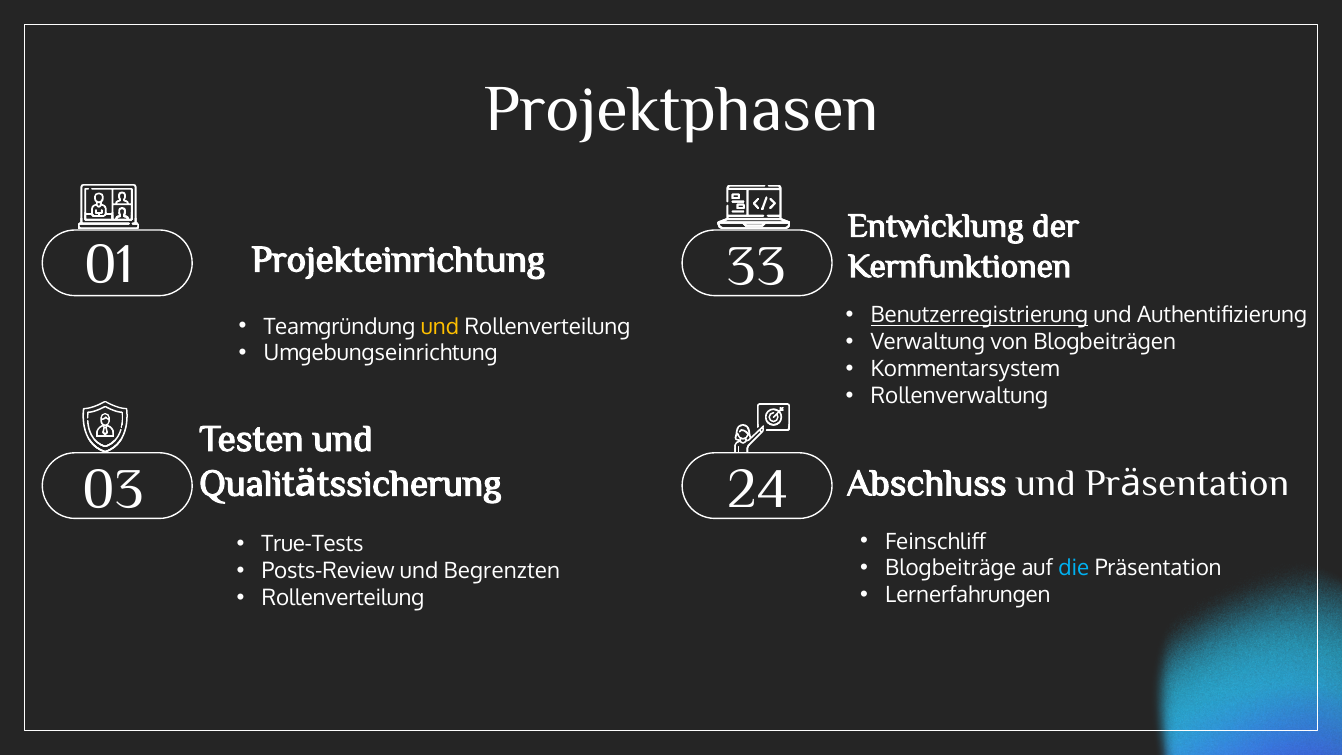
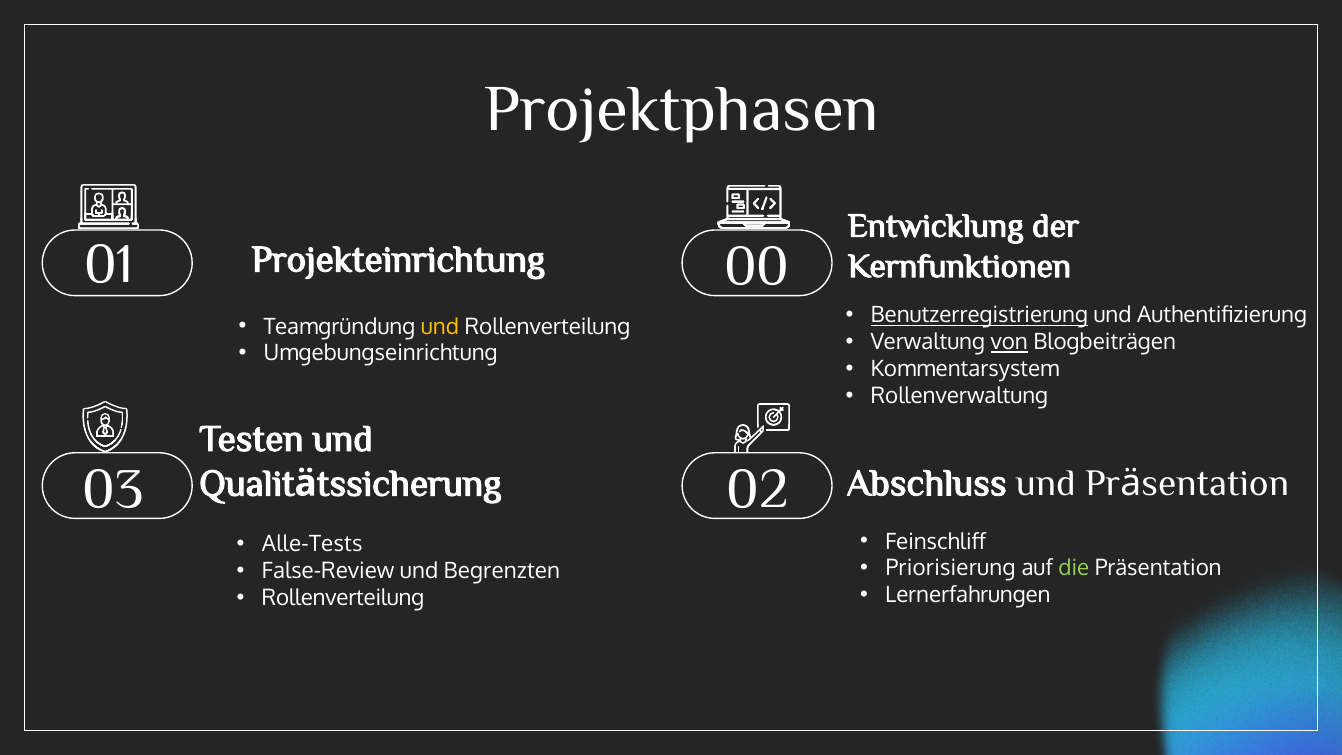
33: 33 -> 00 (757, 266)
von underline: none -> present (1009, 342)
24: 24 -> 02 (758, 489)
True-Tests: True-Tests -> Alle-Tests (312, 544)
Blogbeiträge: Blogbeiträge -> Priorisierung (951, 568)
die colour: light blue -> light green (1074, 568)
Posts-Review: Posts-Review -> False-Review (328, 571)
